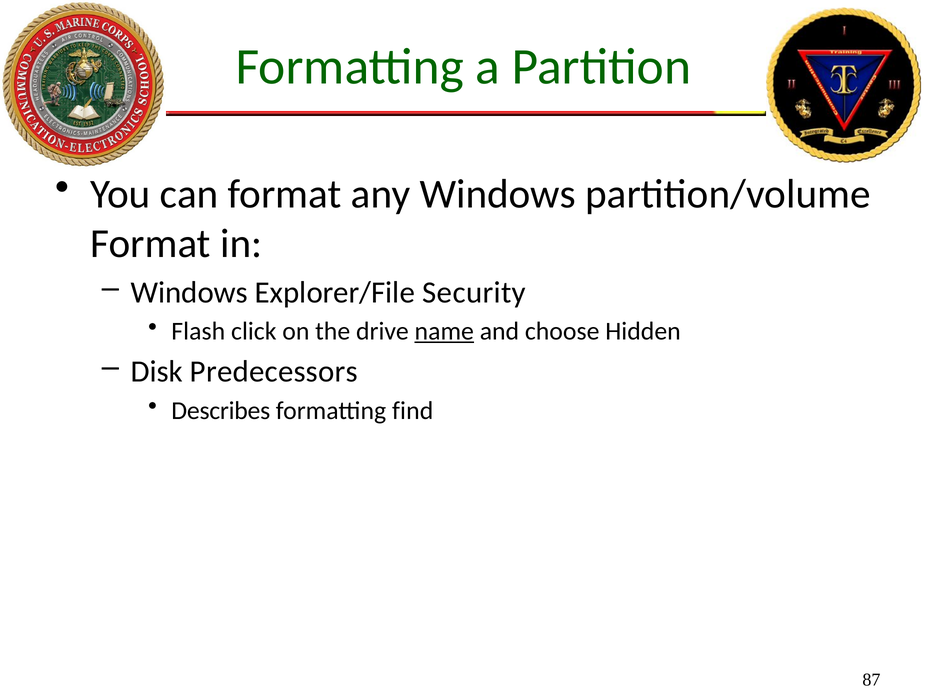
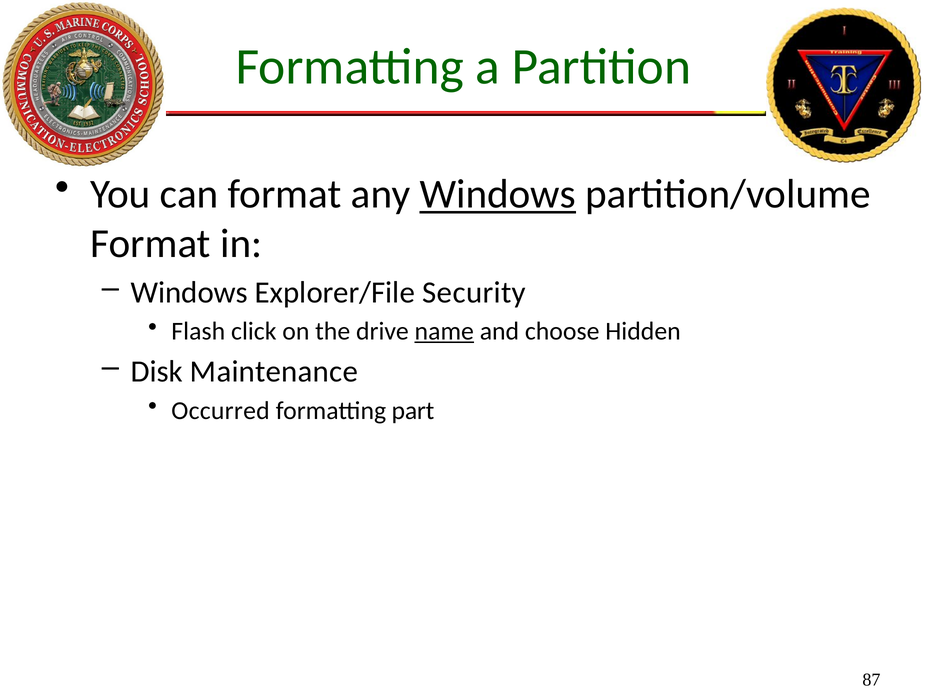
Windows underline: none -> present (498, 194)
Predecessors: Predecessors -> Maintenance (274, 372)
Describes: Describes -> Occurred (221, 411)
find: find -> part (413, 411)
